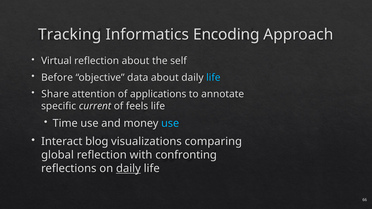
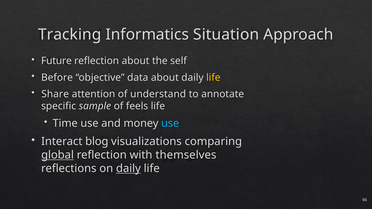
Encoding: Encoding -> Situation (226, 34)
Virtual: Virtual -> Future (56, 61)
life colour: light blue -> yellow (213, 78)
applications: applications -> understand (158, 94)
current: current -> sample (95, 106)
global underline: none -> present (57, 155)
confronting: confronting -> themselves (186, 155)
